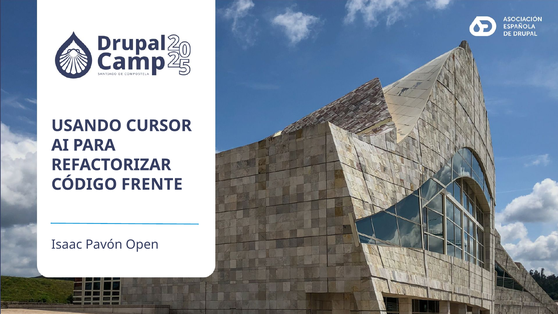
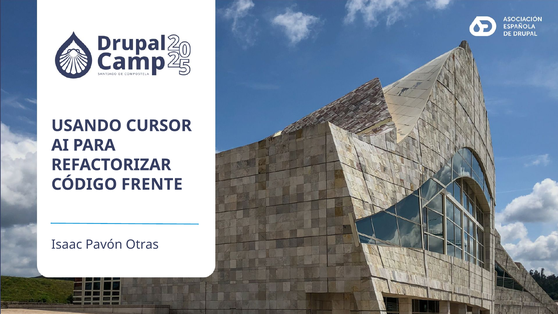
Open: Open -> Otras (142, 245)
